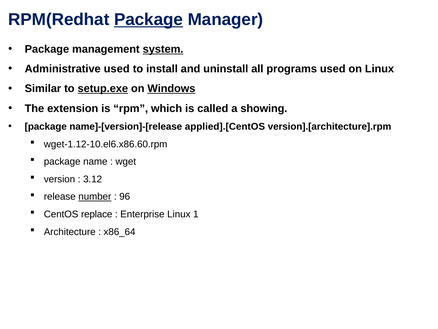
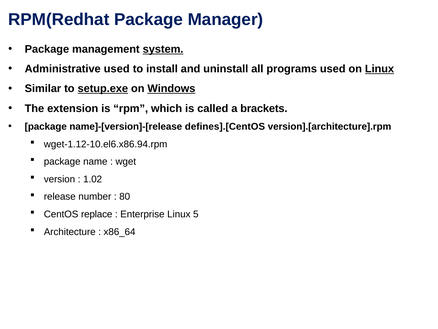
Package underline: present -> none (149, 19)
Linux underline: none -> present (380, 69)
showing: showing -> brackets (264, 108)
applied].[CentOS: applied].[CentOS -> defines].[CentOS (225, 126)
wget-1.12-10.el6.x86.60.rpm: wget-1.12-10.el6.x86.60.rpm -> wget-1.12-10.el6.x86.94.rpm (106, 144)
3.12: 3.12 -> 1.02 (93, 179)
number underline: present -> none (95, 196)
96: 96 -> 80 (125, 196)
1: 1 -> 5 (196, 214)
